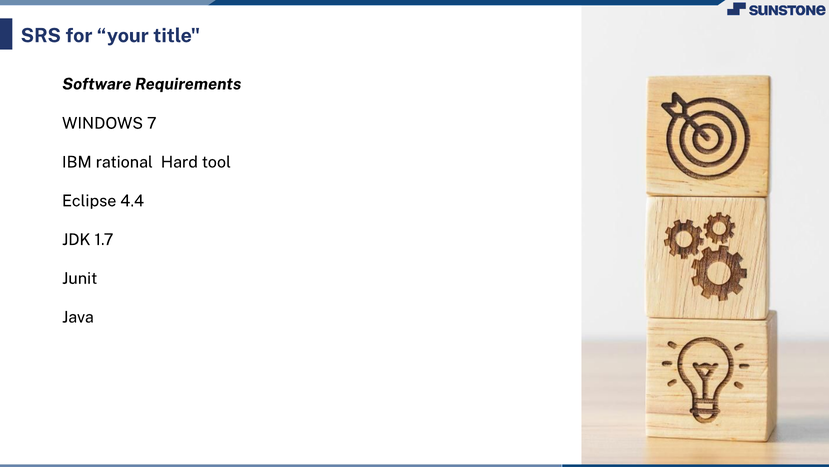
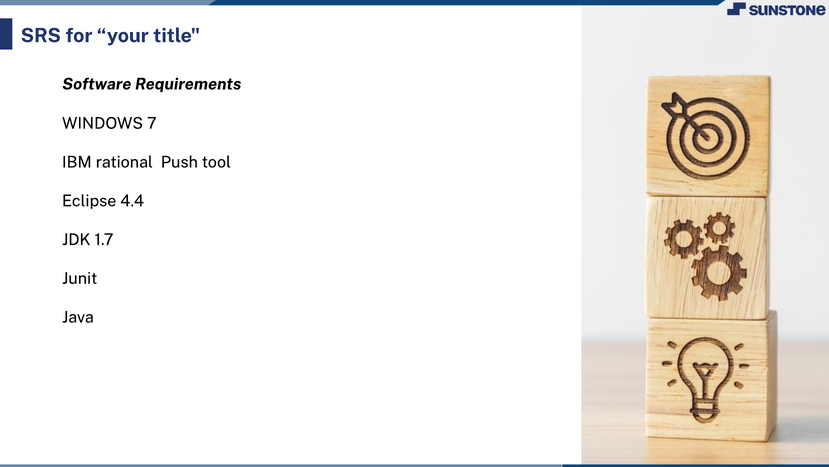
Hard: Hard -> Push (179, 162)
